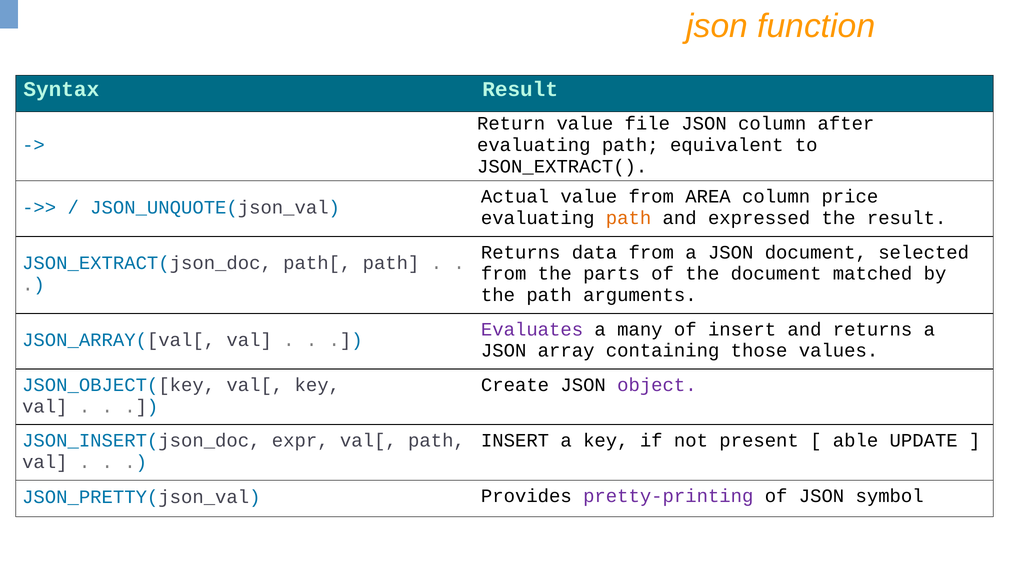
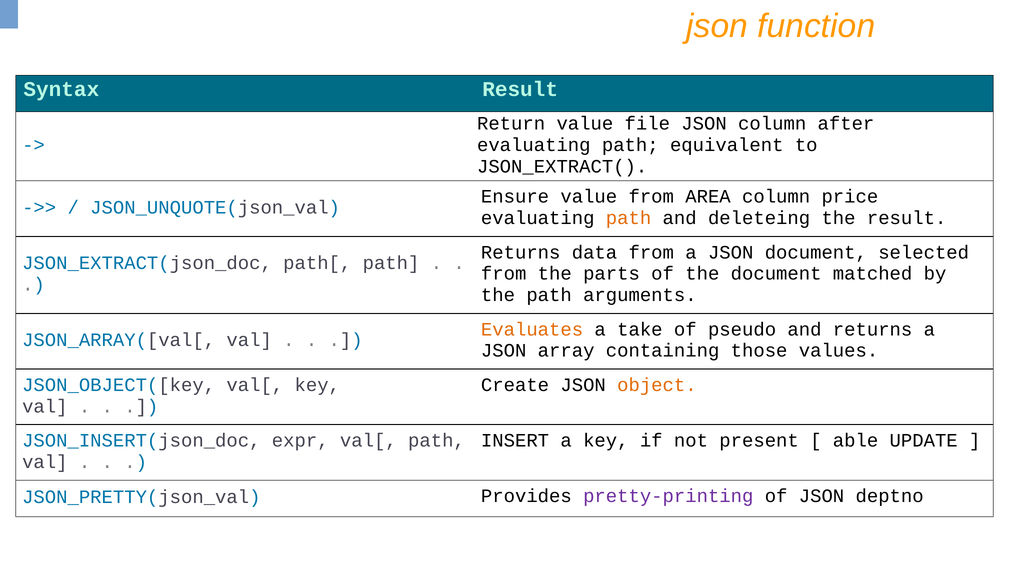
Actual: Actual -> Ensure (515, 197)
expressed: expressed -> deleteing (759, 218)
Evaluates colour: purple -> orange (532, 329)
many: many -> take (640, 329)
of insert: insert -> pseudo (742, 329)
object colour: purple -> orange (657, 385)
symbol: symbol -> deptno (890, 496)
